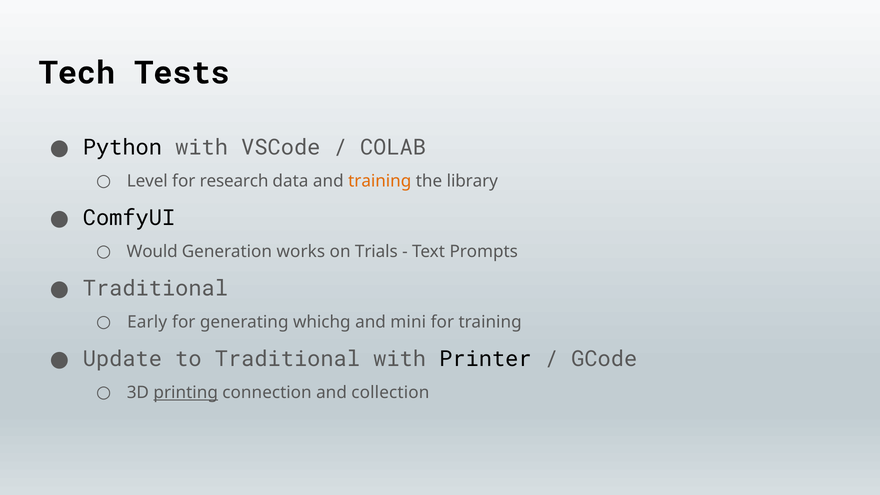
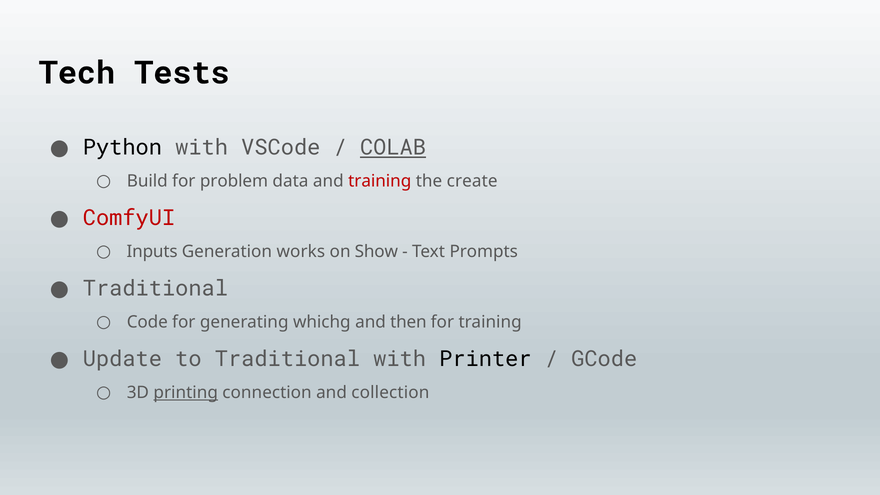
COLAB underline: none -> present (393, 148)
Level: Level -> Build (147, 181)
research: research -> problem (234, 181)
training colour: orange -> red (380, 181)
library: library -> create (472, 181)
ComfyUI colour: black -> red (129, 218)
Would: Would -> Inputs (152, 252)
Trials: Trials -> Show (376, 252)
Early: Early -> Code (147, 322)
mini: mini -> then (408, 322)
